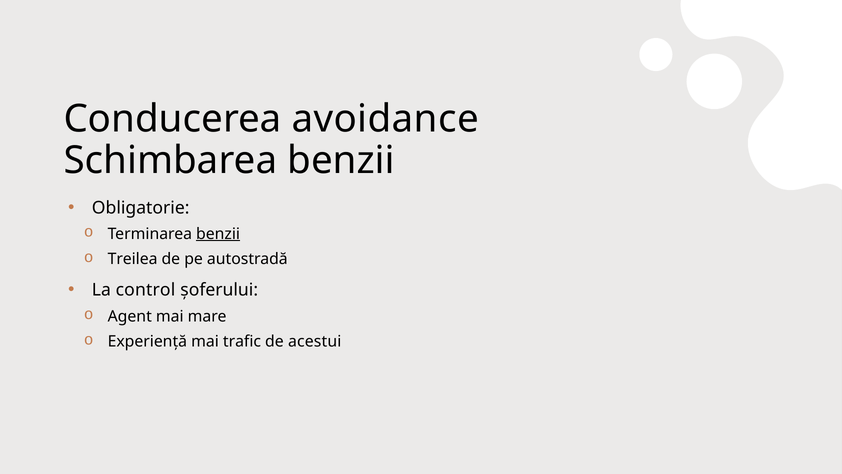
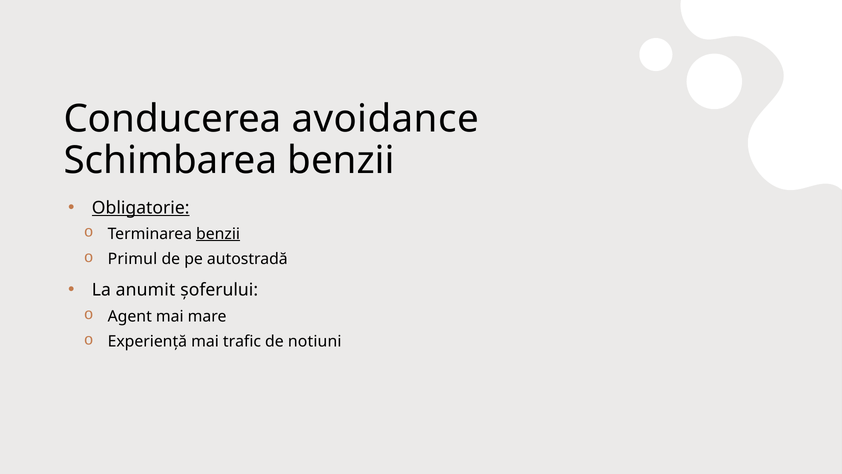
Obligatorie underline: none -> present (141, 208)
Treilea: Treilea -> Primul (132, 259)
control: control -> anumit (145, 290)
acestui: acestui -> notiuni (315, 341)
